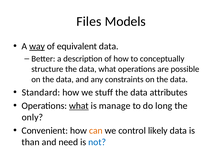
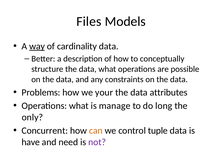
equivalent: equivalent -> cardinality (77, 46)
Standard: Standard -> Problems (41, 93)
stuff: stuff -> your (104, 93)
what underline: present -> none (79, 106)
Convenient: Convenient -> Concurrent (45, 131)
likely: likely -> tuple (158, 131)
than: than -> have (31, 142)
not colour: blue -> purple (97, 142)
